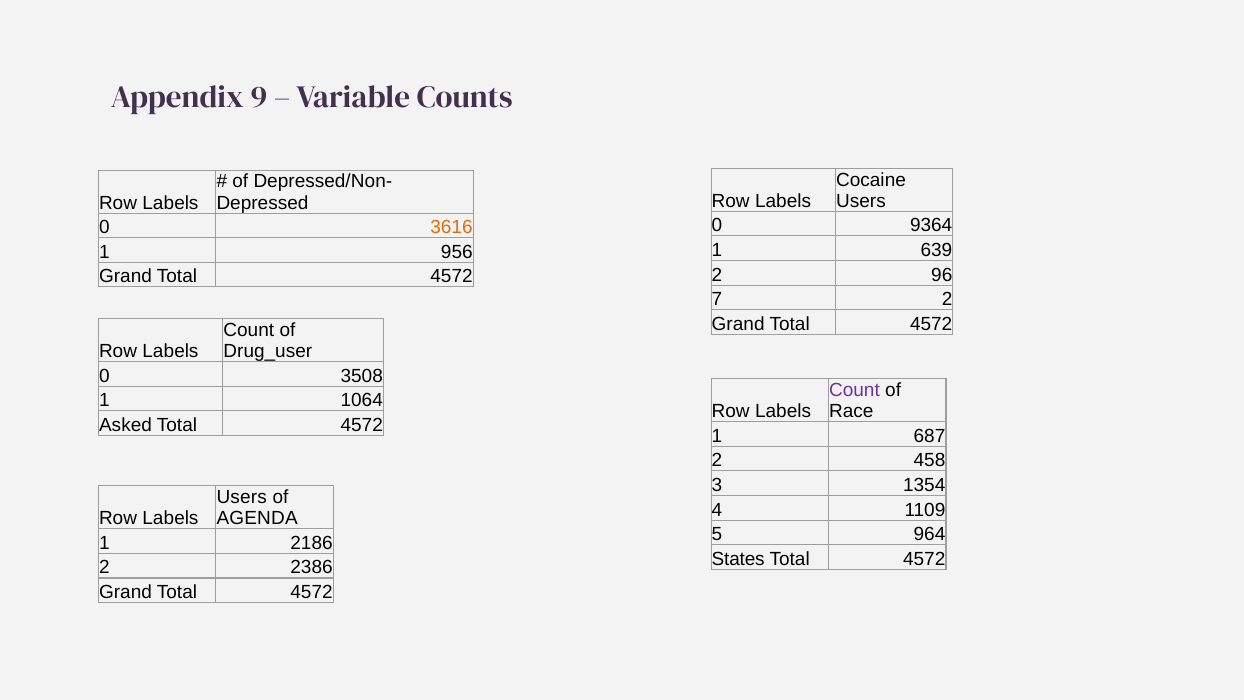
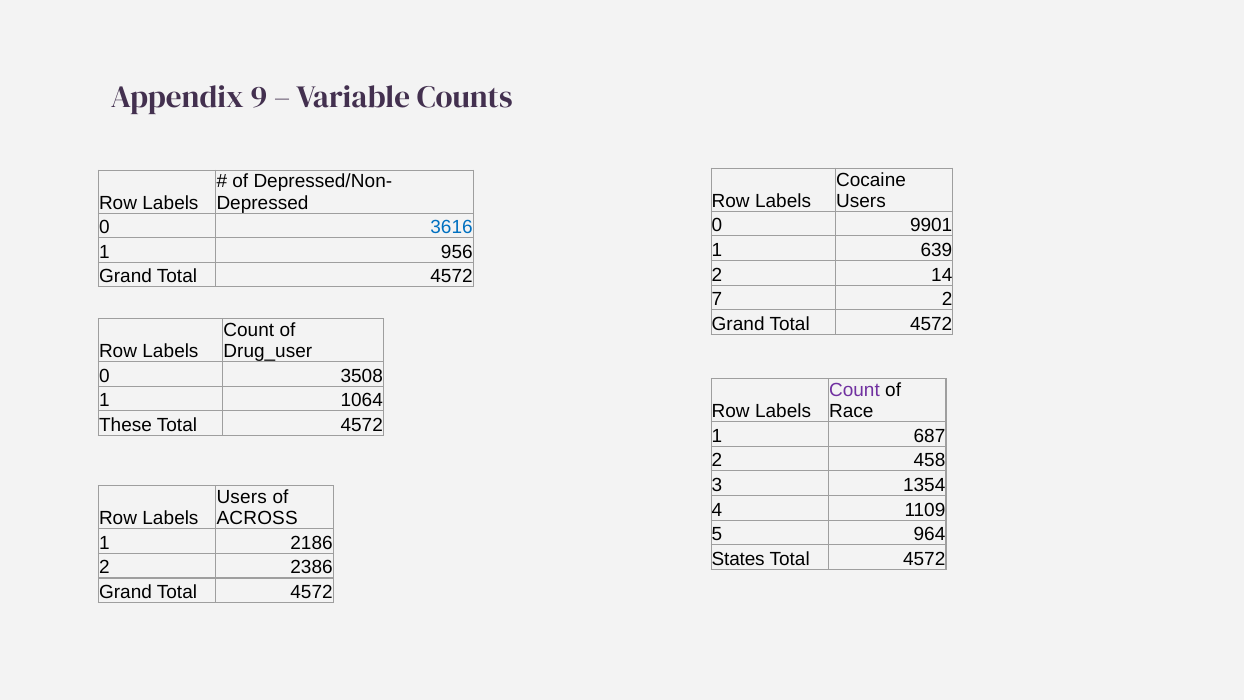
9364: 9364 -> 9901 (931, 226)
3616 colour: orange -> blue (452, 227)
96: 96 -> 14 (942, 275)
Asked: Asked -> These (125, 425)
AGENDA: AGENDA -> ACROSS (257, 518)
